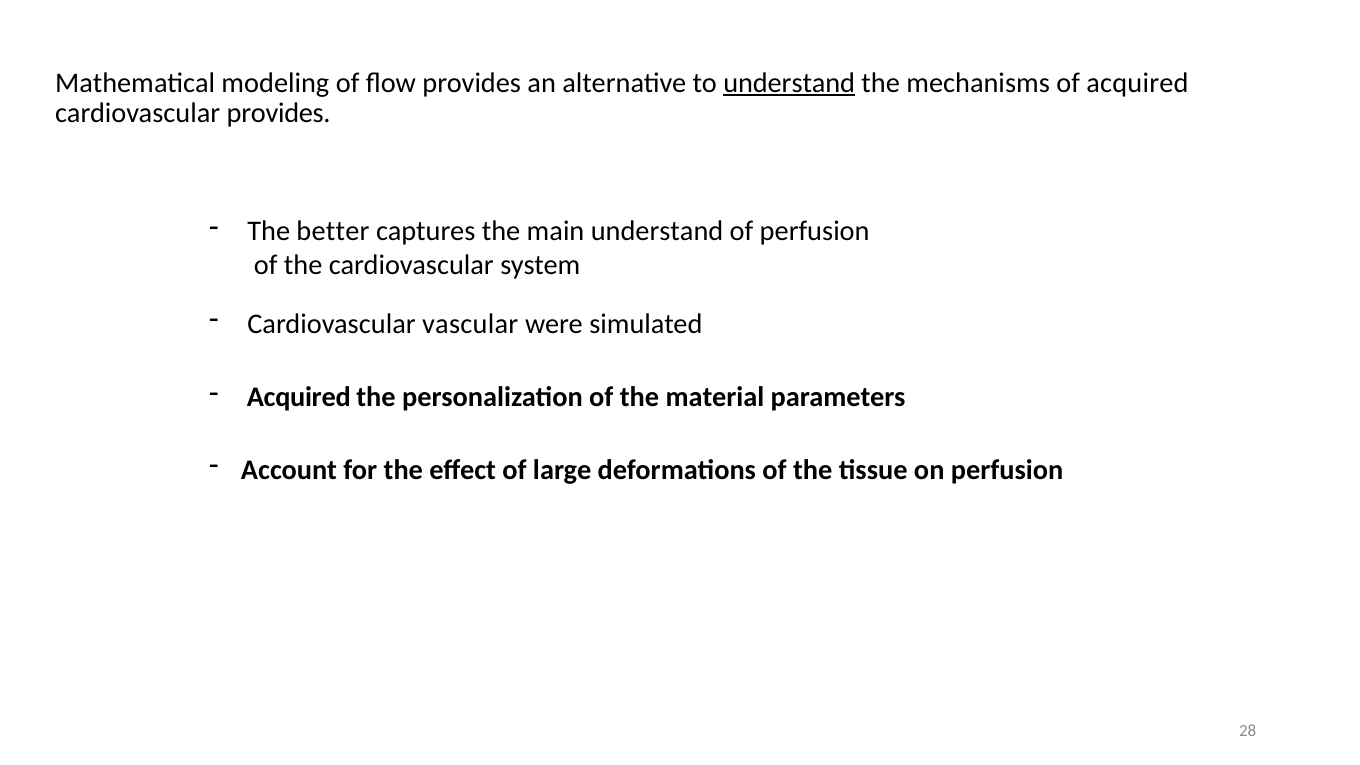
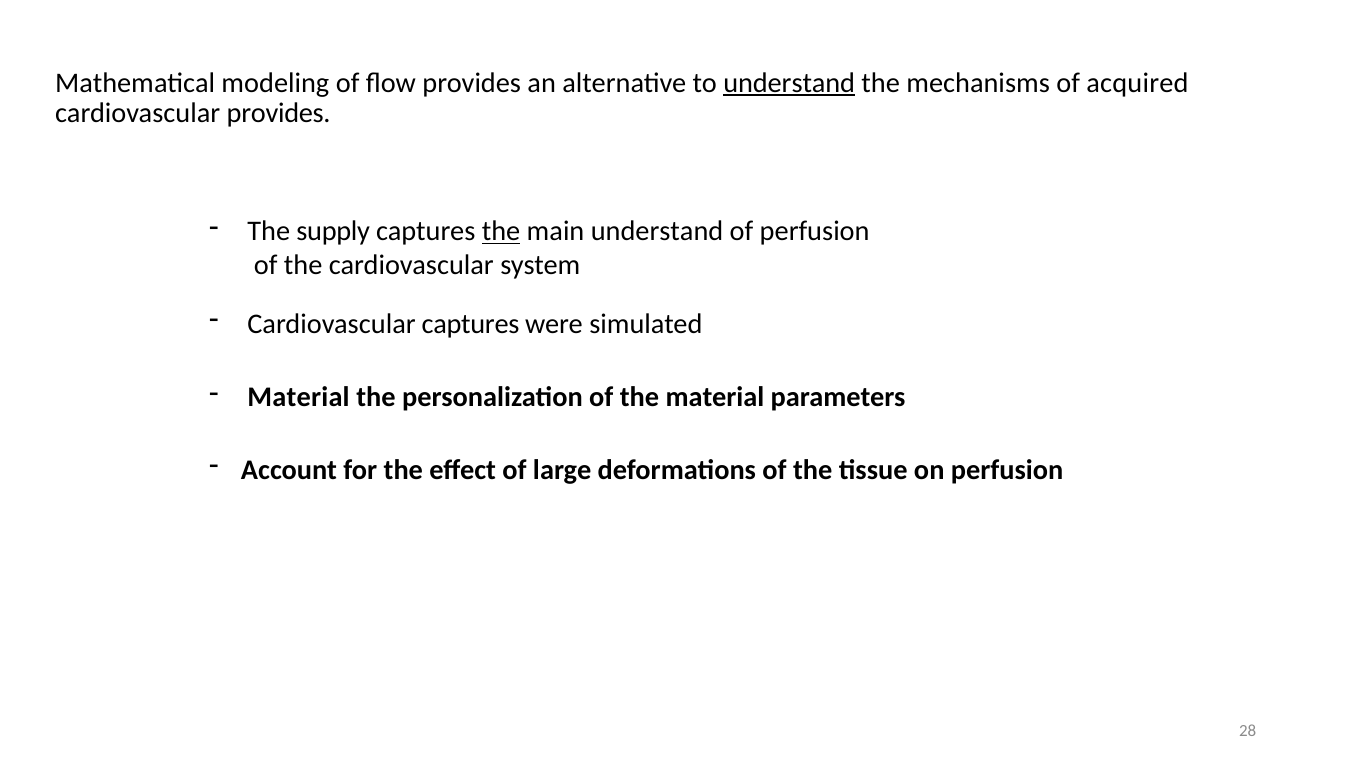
better: better -> supply (333, 231)
the underline: none -> present (501, 231)
Cardiovascular vascular: vascular -> captures (471, 324)
Acquired: Acquired -> Material (299, 397)
